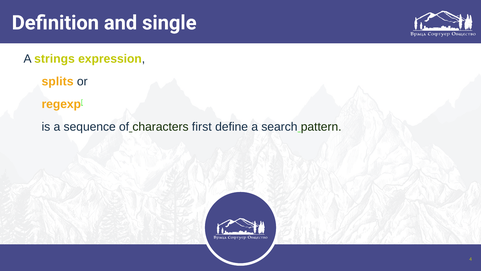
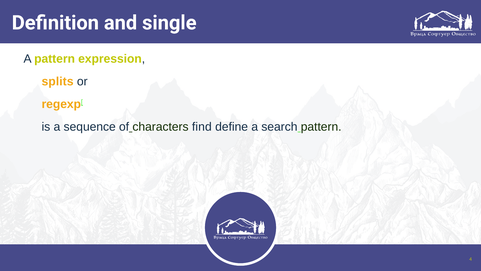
A strings: strings -> pattern (55, 59)
first: first -> find (202, 127)
